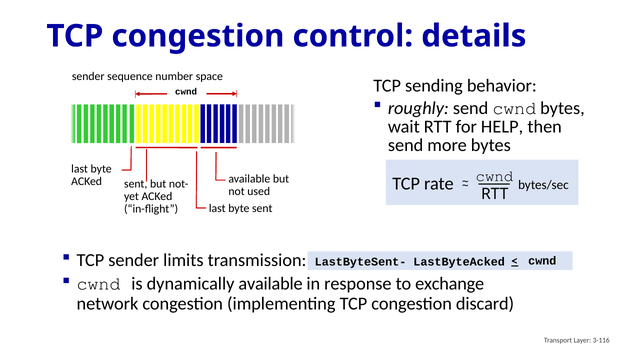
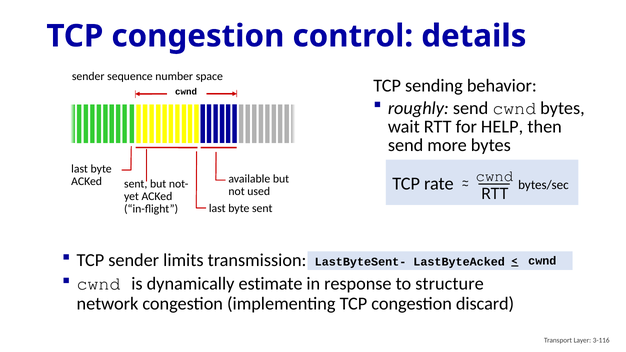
dynamically available: available -> estimate (271, 284)
exchange: exchange -> structure (450, 284)
